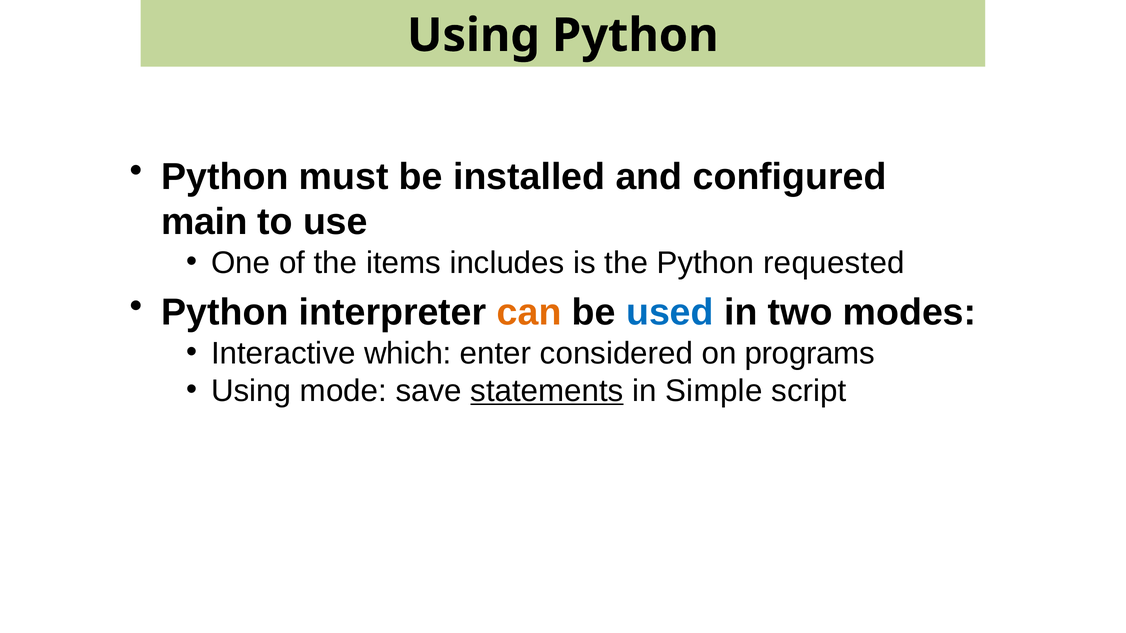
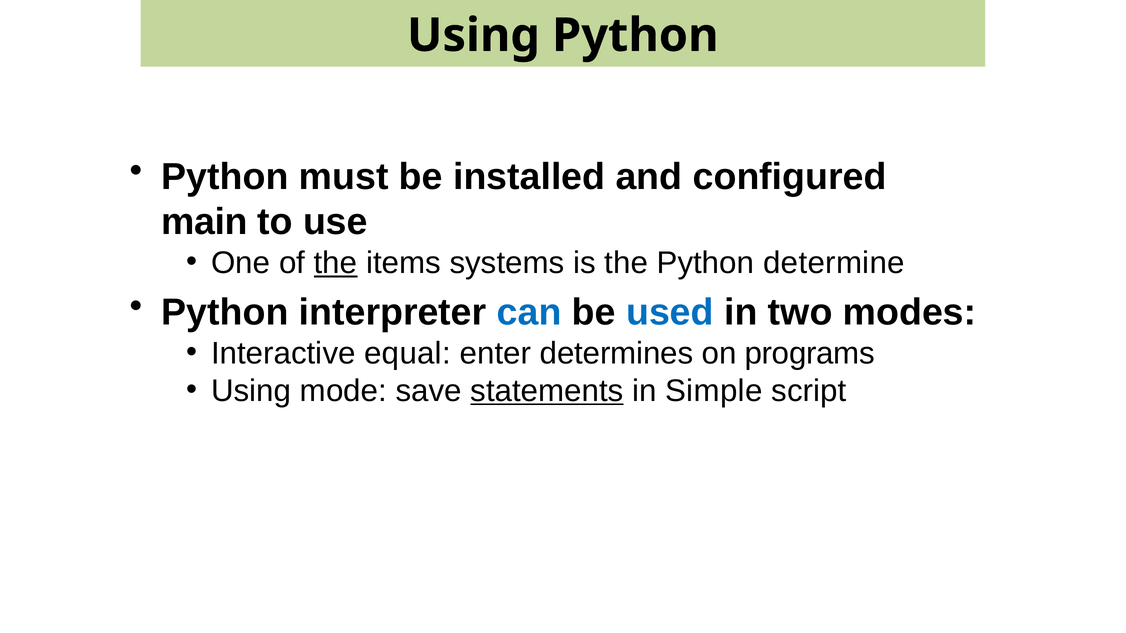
the underline: none -> present (336, 263)
includes: includes -> systems (507, 263)
requested: requested -> determine (834, 263)
can colour: orange -> blue (529, 313)
which: which -> equal (408, 353)
considered: considered -> determines (617, 353)
